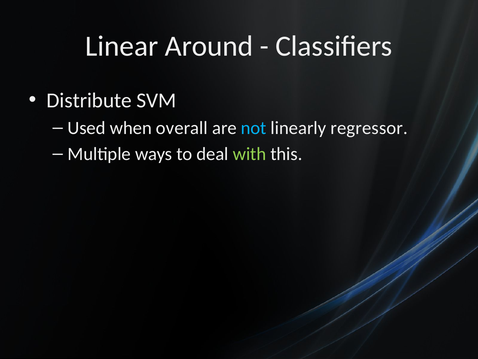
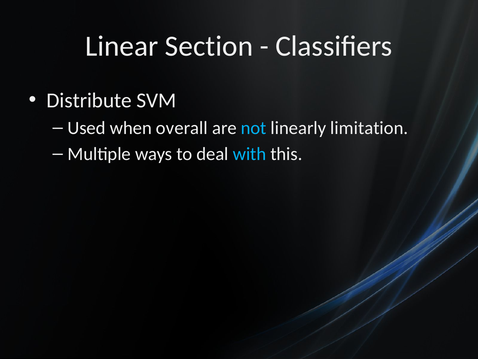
Around: Around -> Section (209, 46)
regressor: regressor -> limitation (369, 128)
with colour: light green -> light blue (249, 154)
